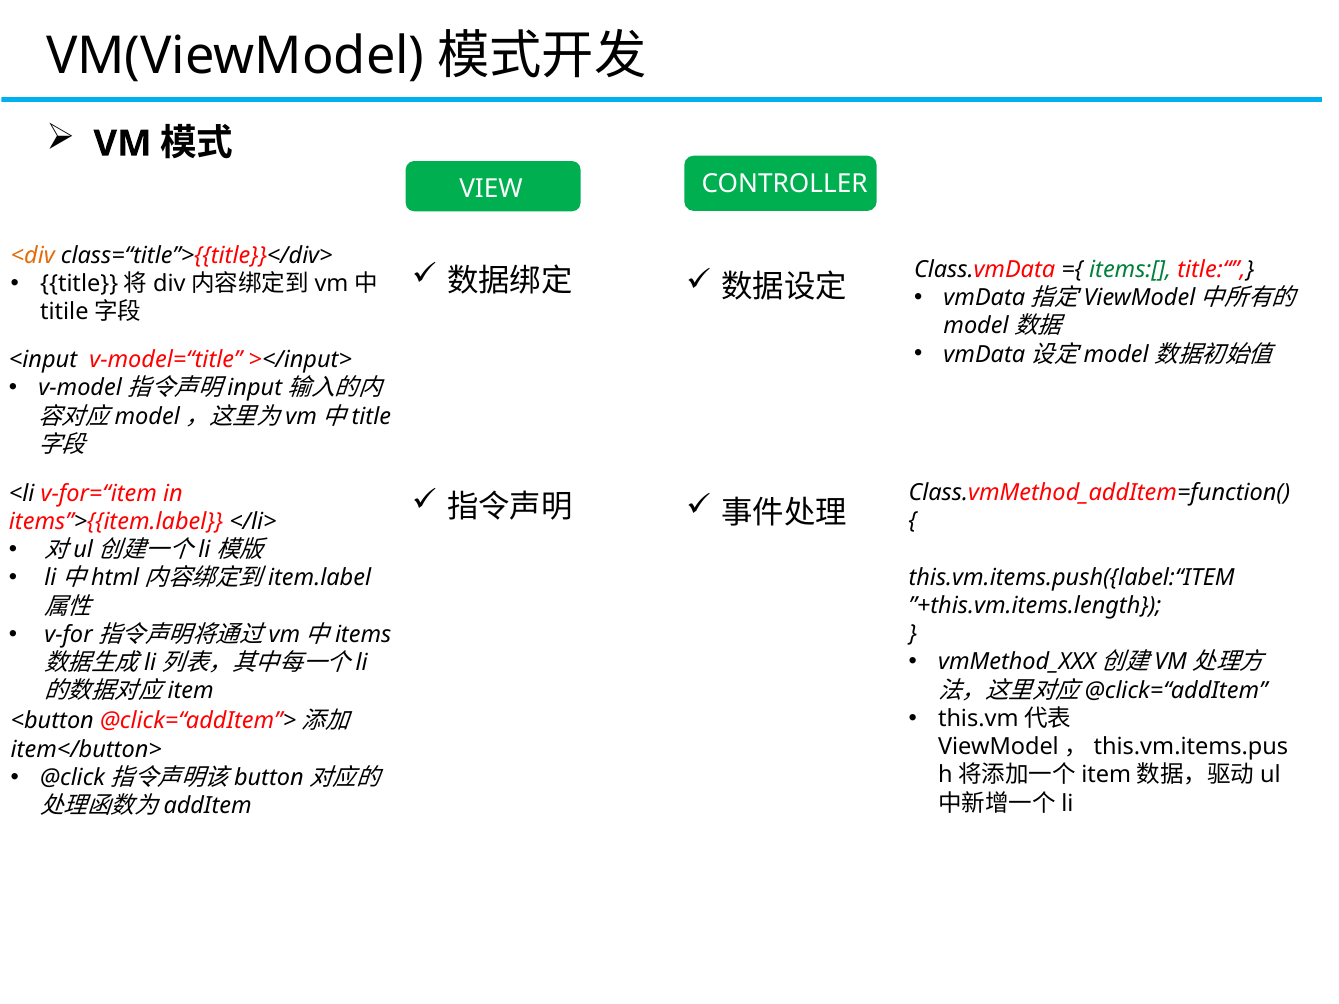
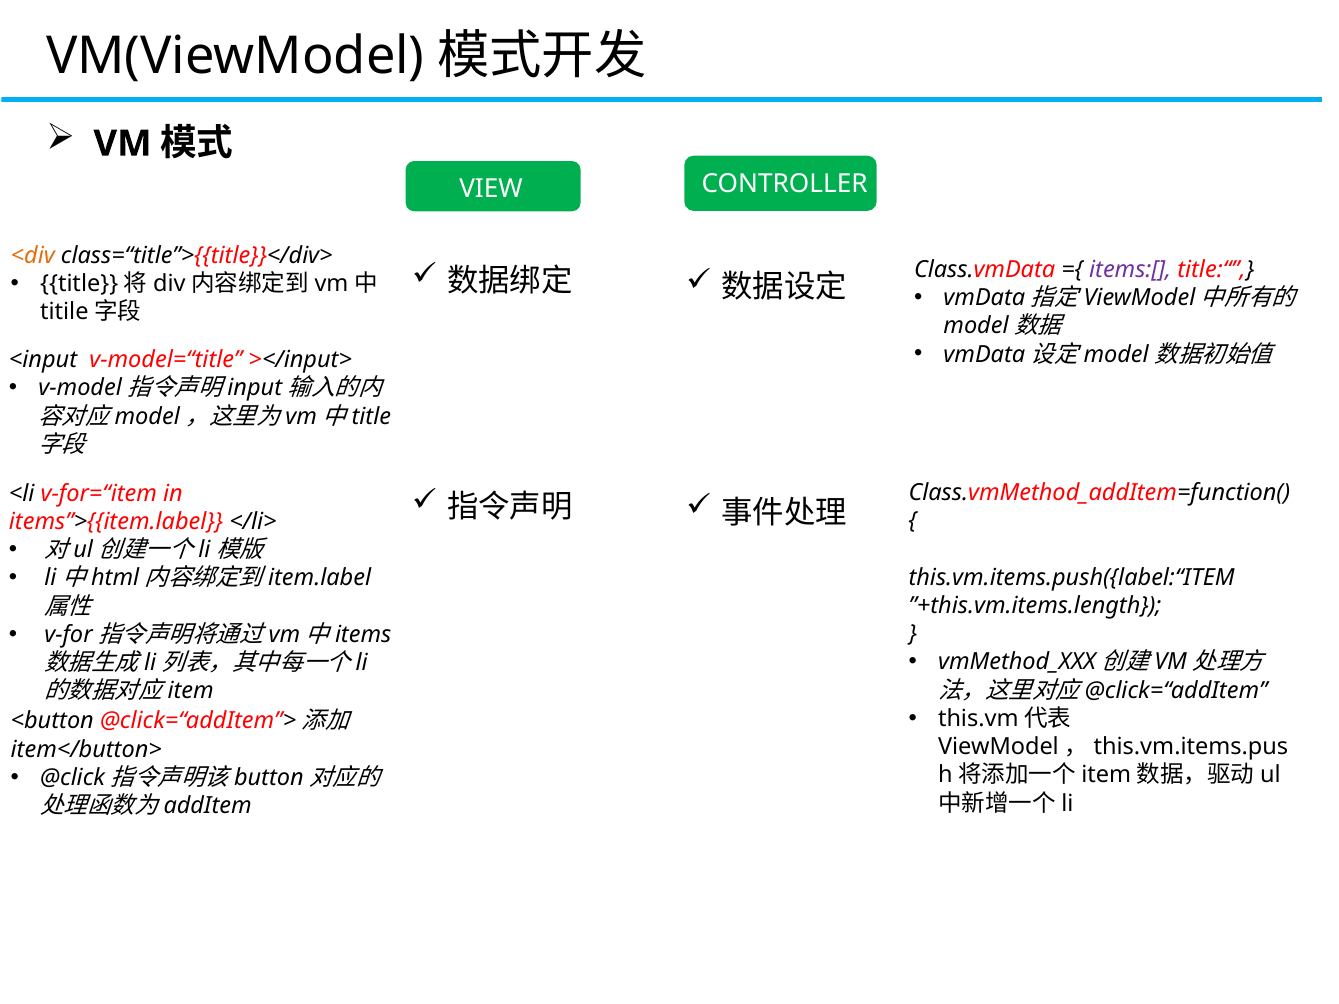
items:[ colour: green -> purple (1130, 270)
